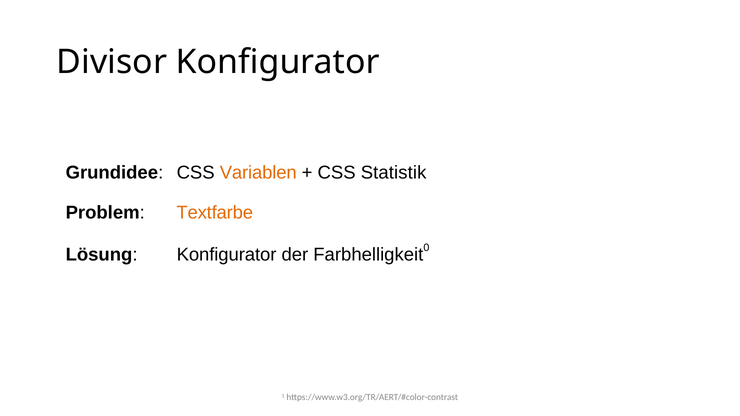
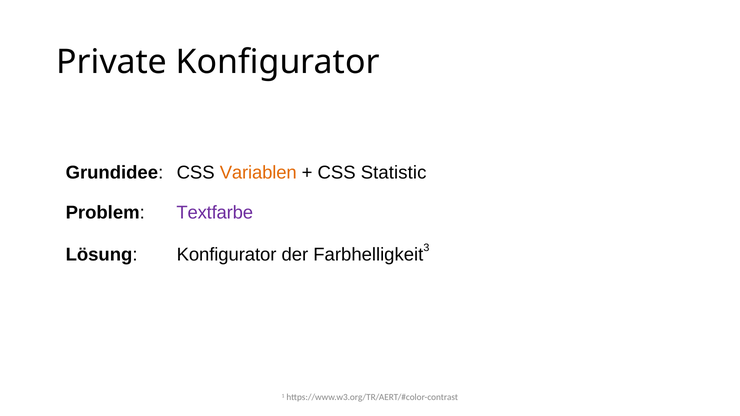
Divisor: Divisor -> Private (112, 62)
Statistik: Statistik -> Statistic (394, 173)
Textfarbe colour: orange -> purple (215, 213)
0: 0 -> 3 (426, 248)
